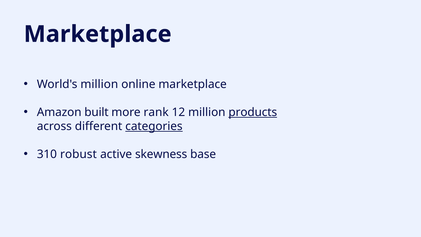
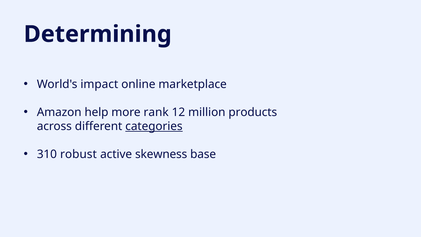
Marketplace: Marketplace -> Determining (98, 34)
World's million: million -> impact (99, 84)
built: built -> help (96, 112)
products underline: present -> none (253, 112)
